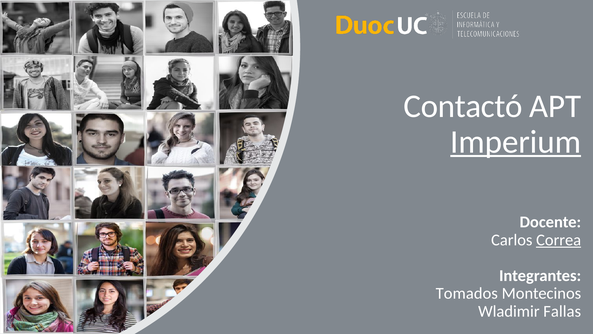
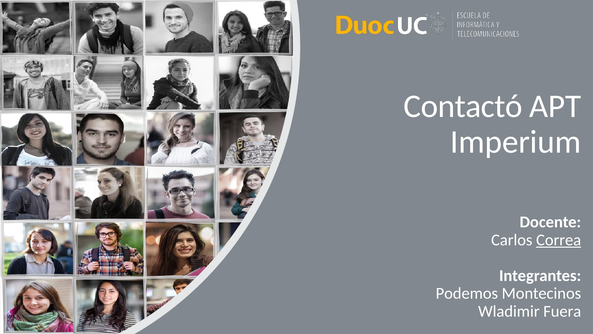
Imperium underline: present -> none (516, 142)
Tomados: Tomados -> Podemos (467, 293)
Fallas: Fallas -> Fuera (562, 311)
